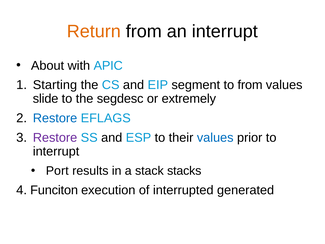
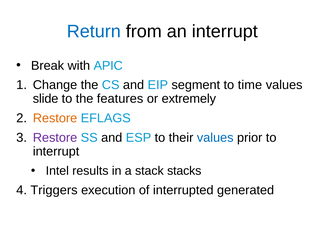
Return colour: orange -> blue (94, 31)
About: About -> Break (48, 66)
Starting: Starting -> Change (55, 85)
to from: from -> time (250, 85)
segdesc: segdesc -> features (120, 99)
Restore colour: blue -> orange (55, 118)
Port: Port -> Intel (57, 171)
Funciton: Funciton -> Triggers (54, 190)
